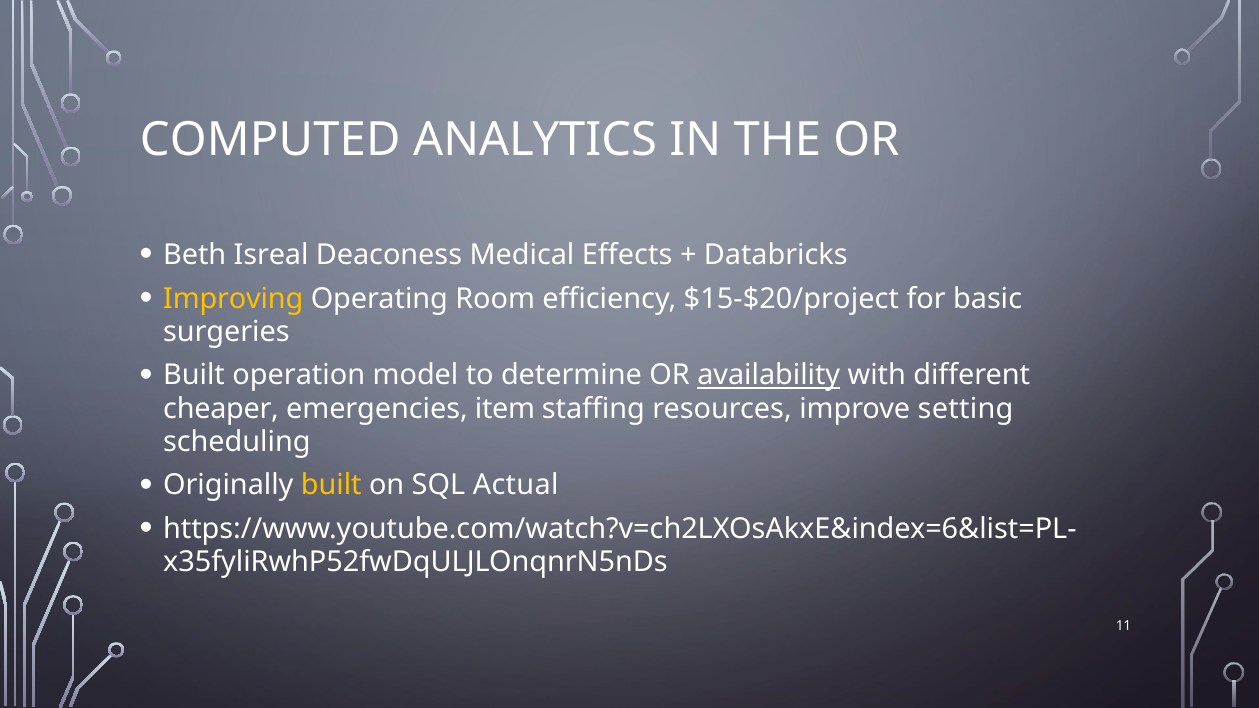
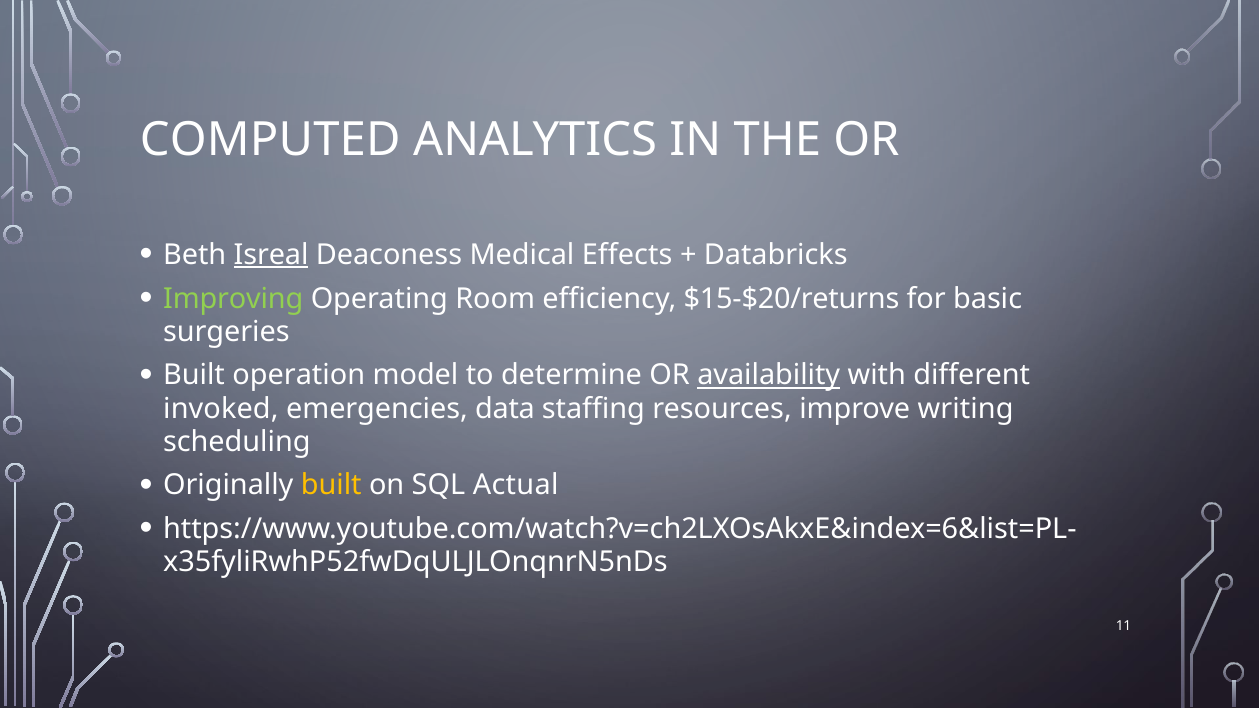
Isreal underline: none -> present (271, 255)
Improving colour: yellow -> light green (233, 299)
$15-$20/project: $15-$20/project -> $15-$20/returns (791, 299)
cheaper: cheaper -> invoked (221, 409)
item: item -> data (505, 409)
setting: setting -> writing (966, 409)
